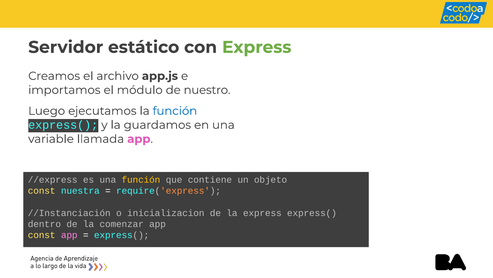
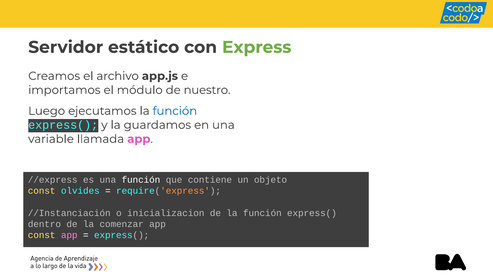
función colour: yellow -> white (141, 179)
nuestra: nuestra -> olvides (80, 190)
de la express: express -> función (262, 212)
